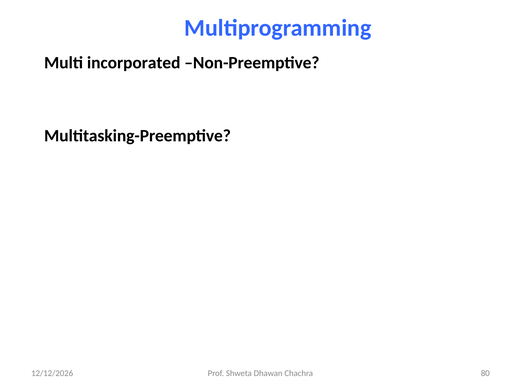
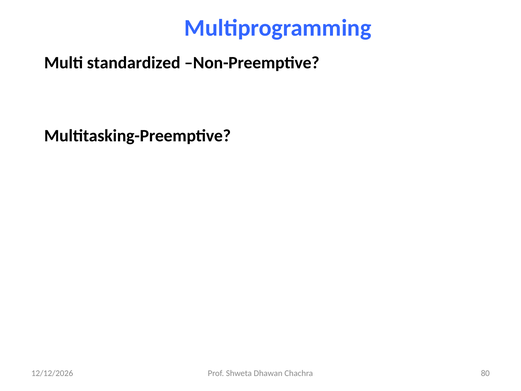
incorporated: incorporated -> standardized (134, 63)
